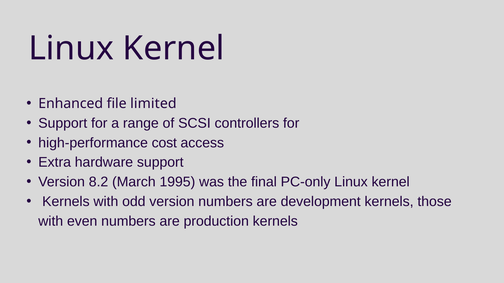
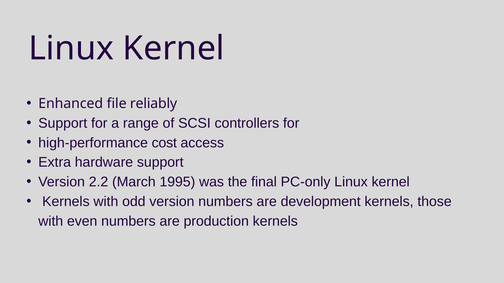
limited: limited -> reliably (154, 104)
8.2: 8.2 -> 2.2 (99, 182)
